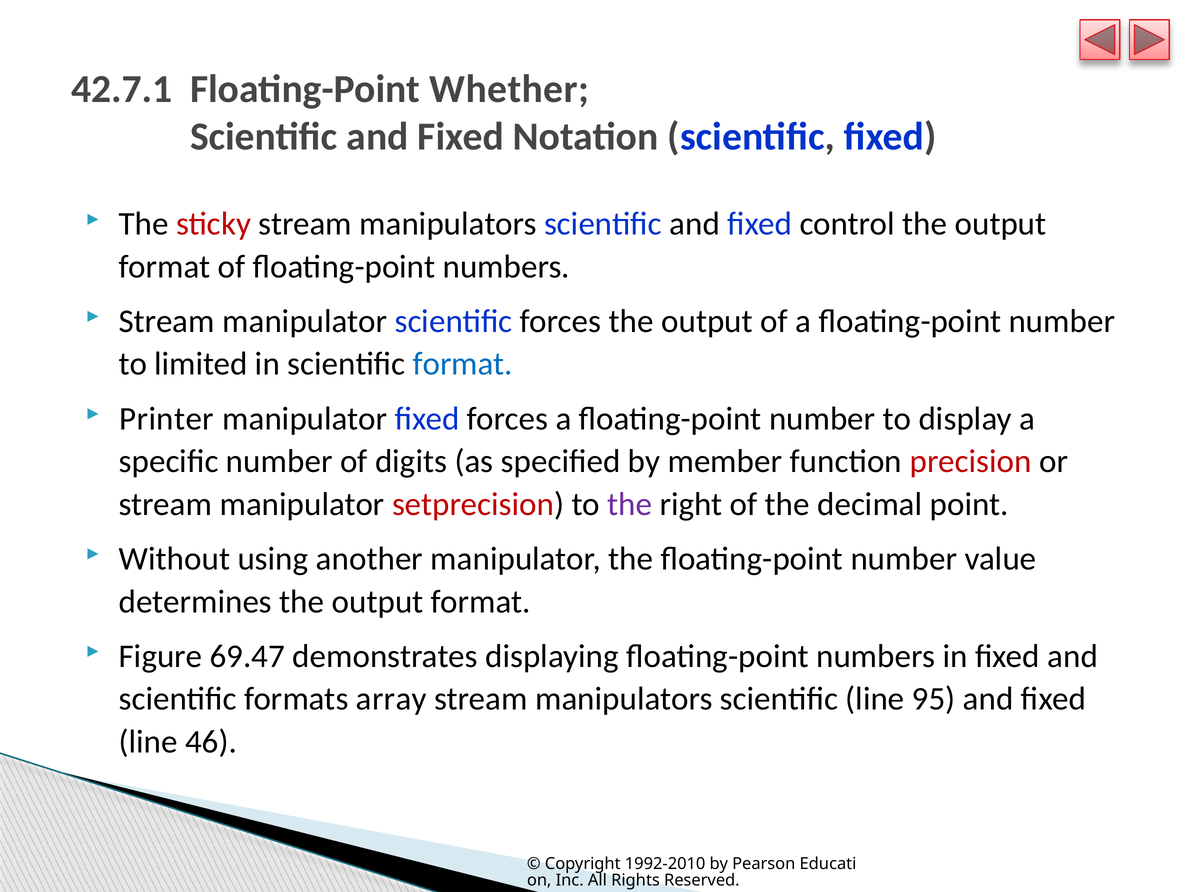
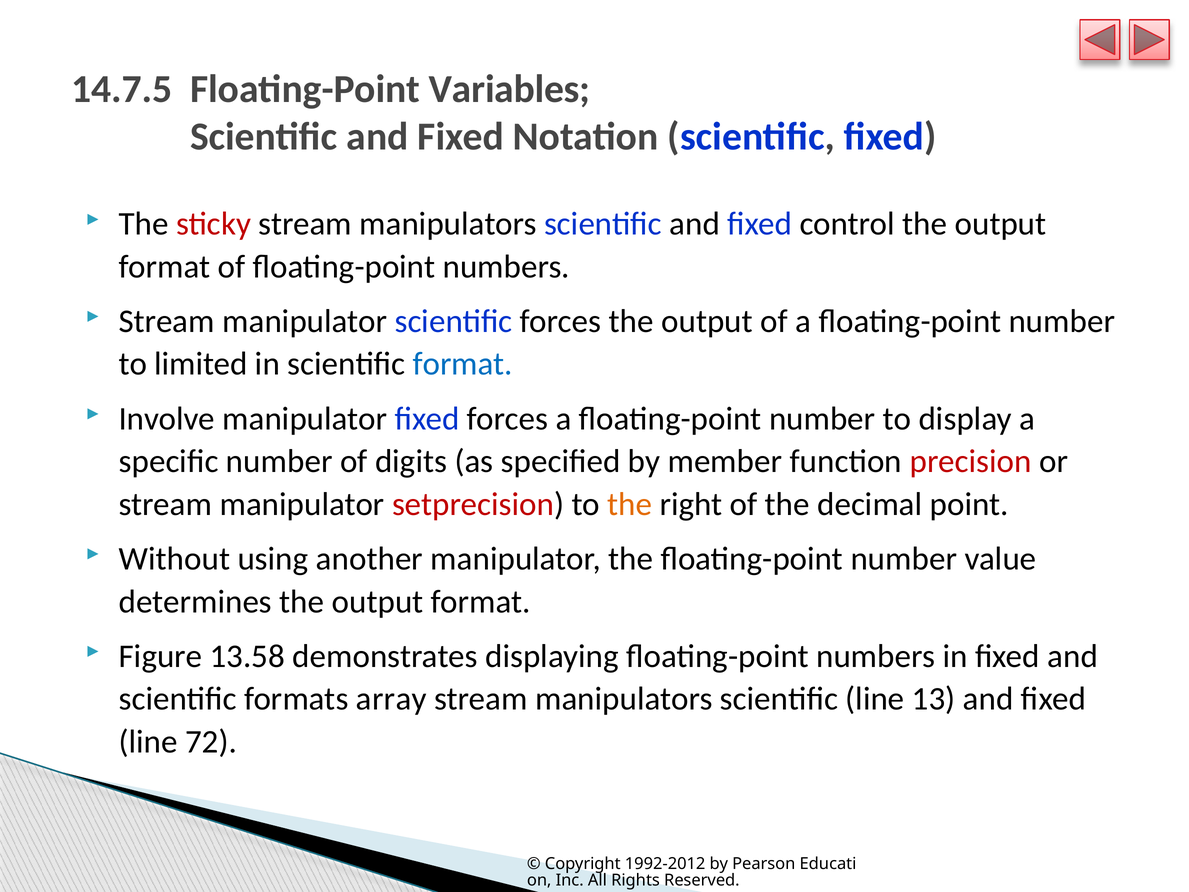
42.7.1: 42.7.1 -> 14.7.5 (122, 89)
Whether: Whether -> Variables (509, 89)
Printer: Printer -> Involve (167, 419)
the colour: purple -> orange (630, 504)
69.47: 69.47 -> 13.58 (247, 656)
95: 95 -> 13 (934, 699)
46: 46 -> 72 (211, 742)
1992-2010: 1992-2010 -> 1992-2012 (665, 864)
